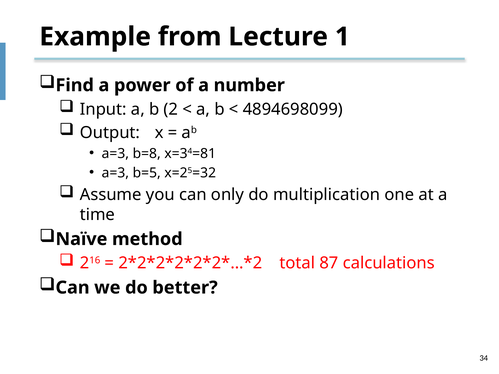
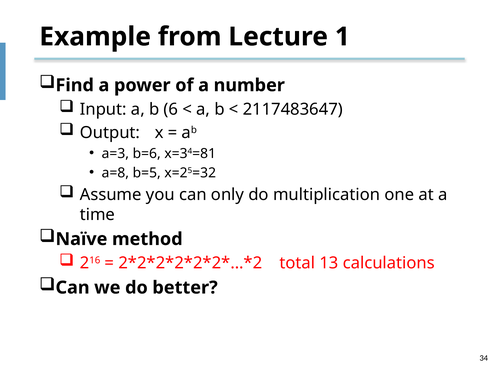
2: 2 -> 6 (171, 109)
4894698099: 4894698099 -> 2117483647 (293, 109)
b=8: b=8 -> b=6 (147, 154)
a=3: a=3 -> a=8 (115, 173)
87: 87 -> 13 (329, 263)
